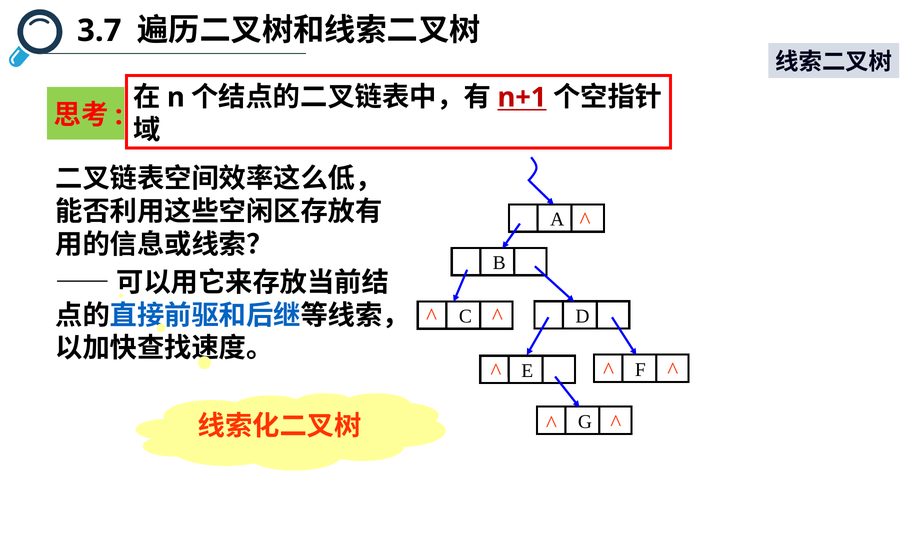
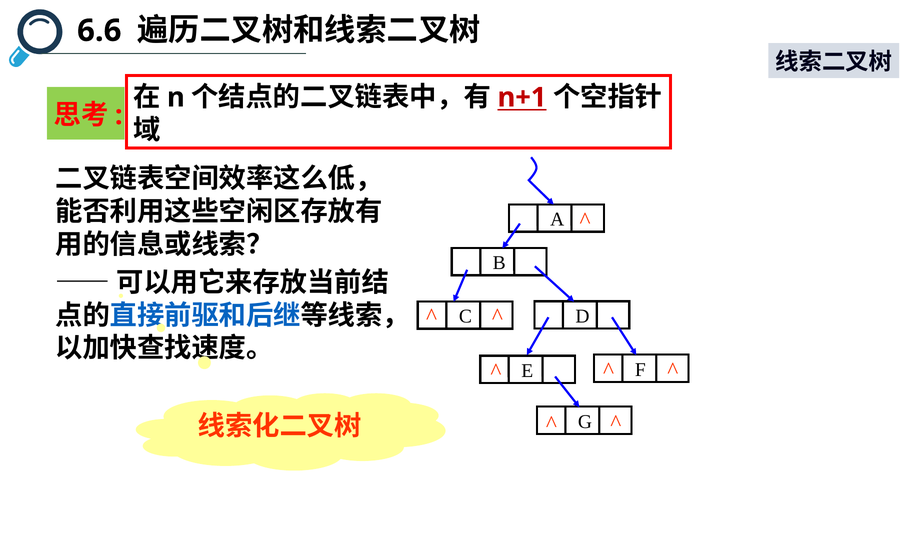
3.7: 3.7 -> 6.6 (99, 31)
